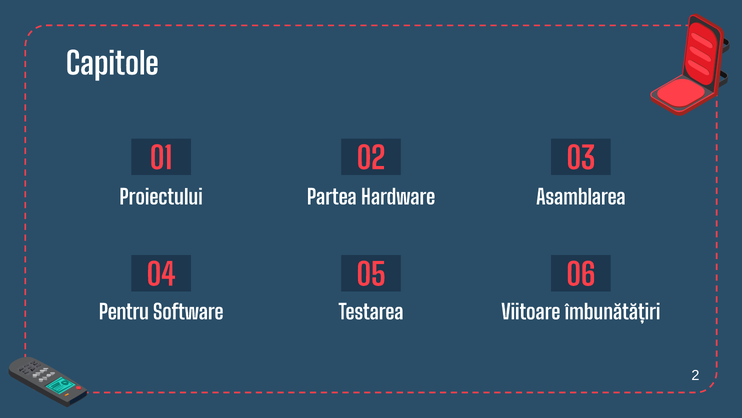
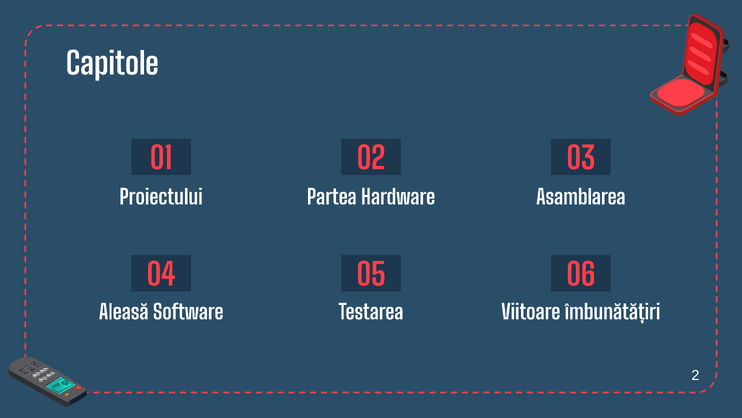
Pentru: Pentru -> Aleasă (124, 312)
